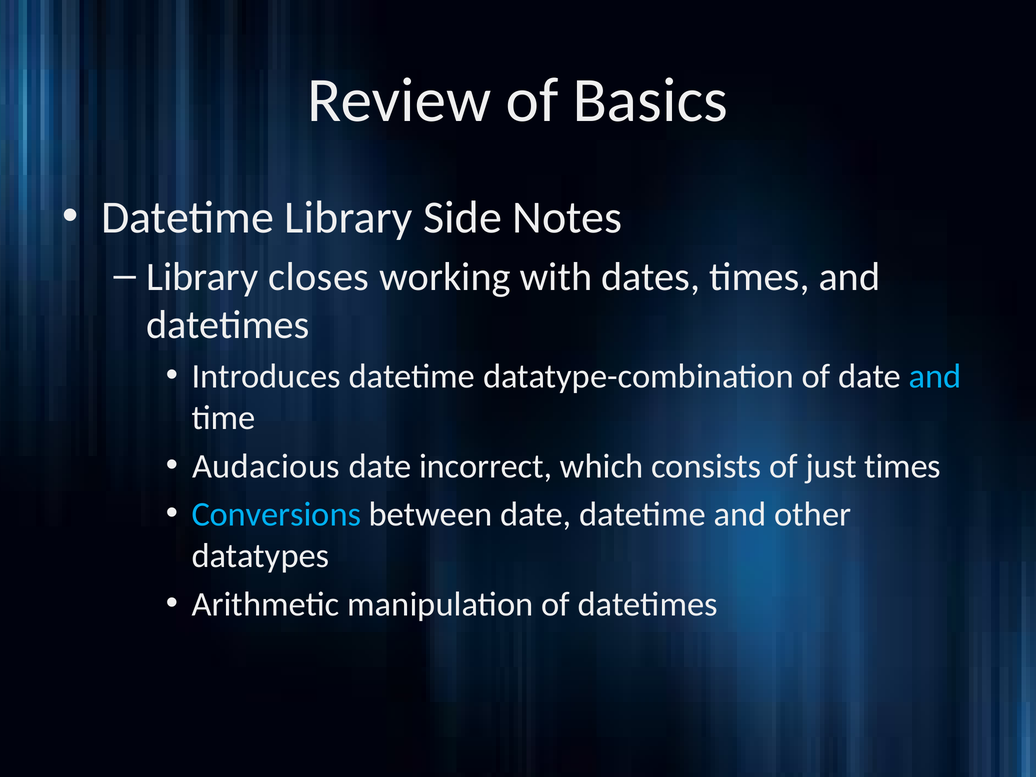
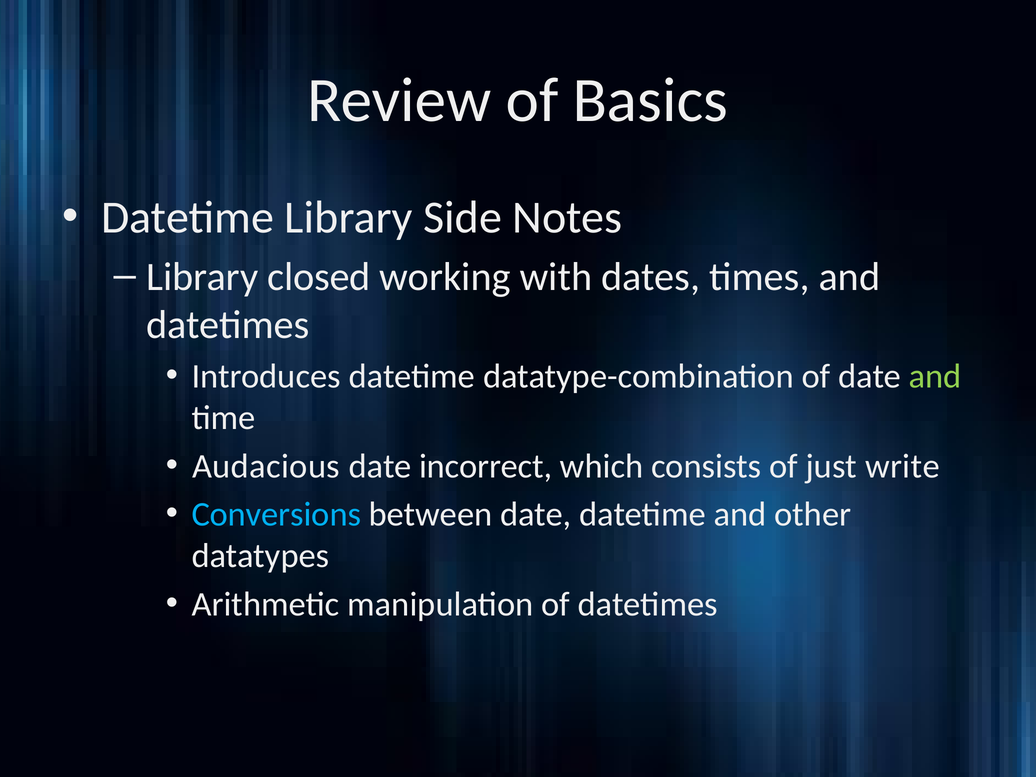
closes: closes -> closed (319, 277)
and colour: light blue -> light green (935, 376)
just times: times -> write (902, 466)
